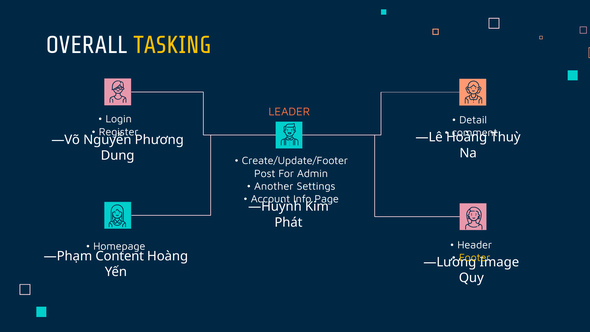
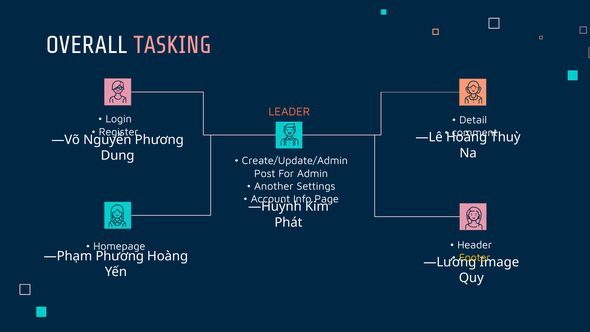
TASKING colour: yellow -> pink (172, 45)
Create/Update/Footer: Create/Update/Footer -> Create/Update/Admin (295, 161)
—Phạm Content: Content -> Phương (120, 256)
